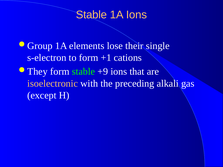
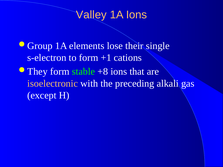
Stable: Stable -> Valley (91, 15)
+9: +9 -> +8 (103, 72)
